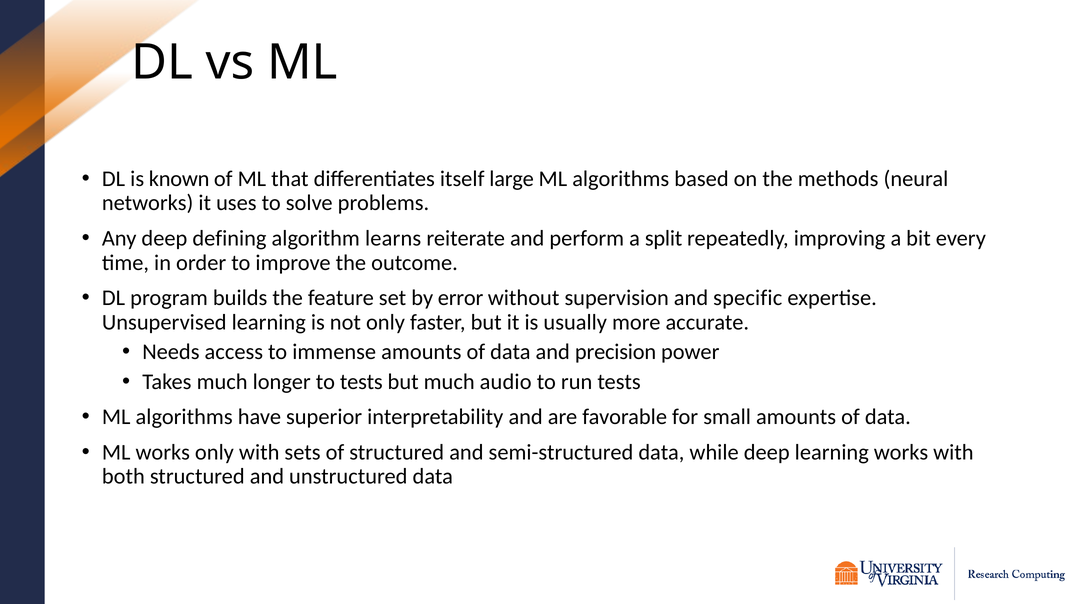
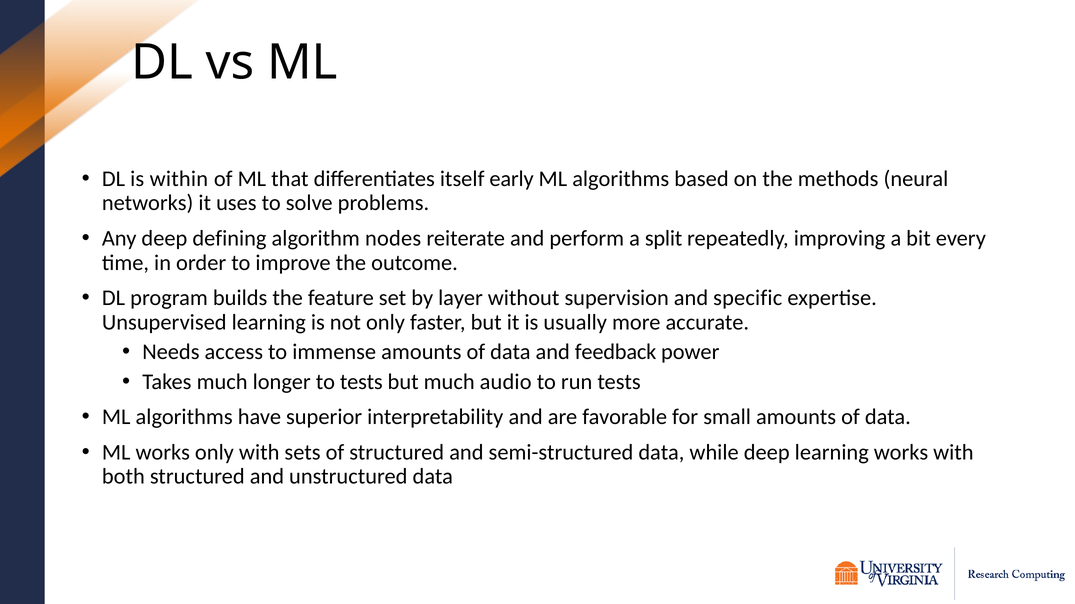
known: known -> within (179, 179)
large: large -> early (512, 179)
learns: learns -> nodes (393, 239)
error: error -> layer (461, 298)
precision: precision -> feedback (616, 352)
